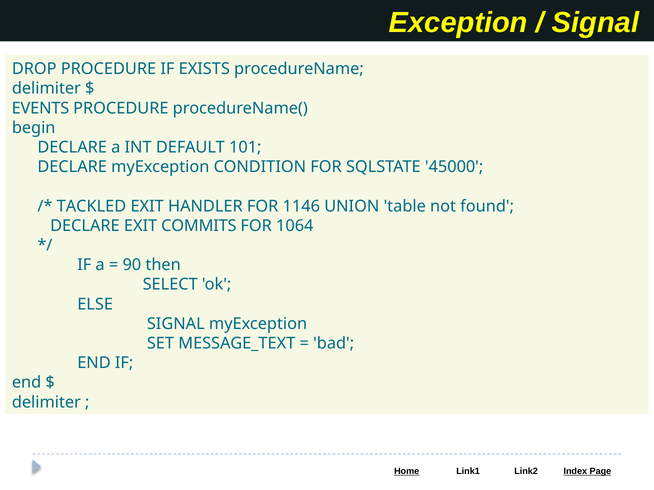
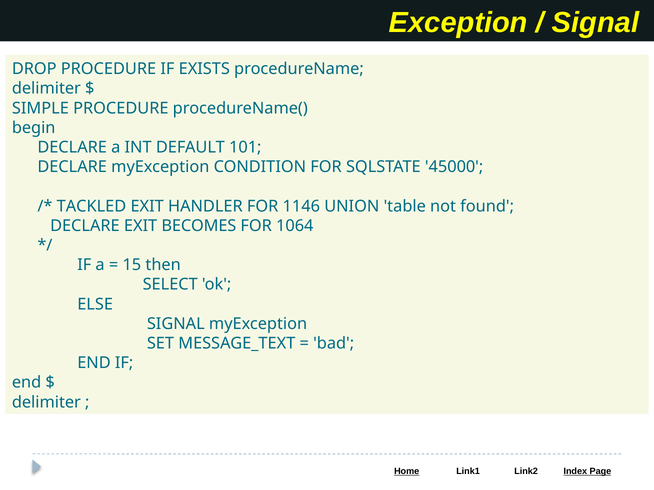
EVENTS: EVENTS -> SIMPLE (40, 108)
COMMITS: COMMITS -> BECOMES (199, 226)
90: 90 -> 15 (132, 265)
